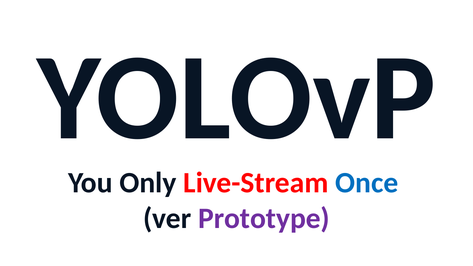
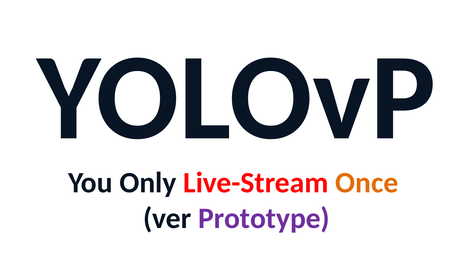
Once colour: blue -> orange (367, 183)
